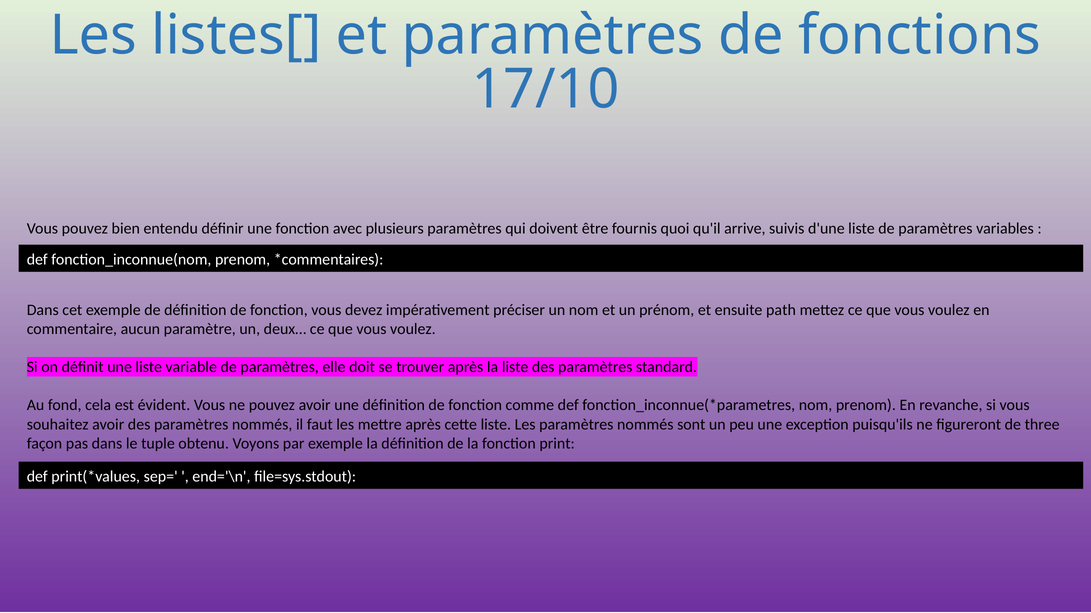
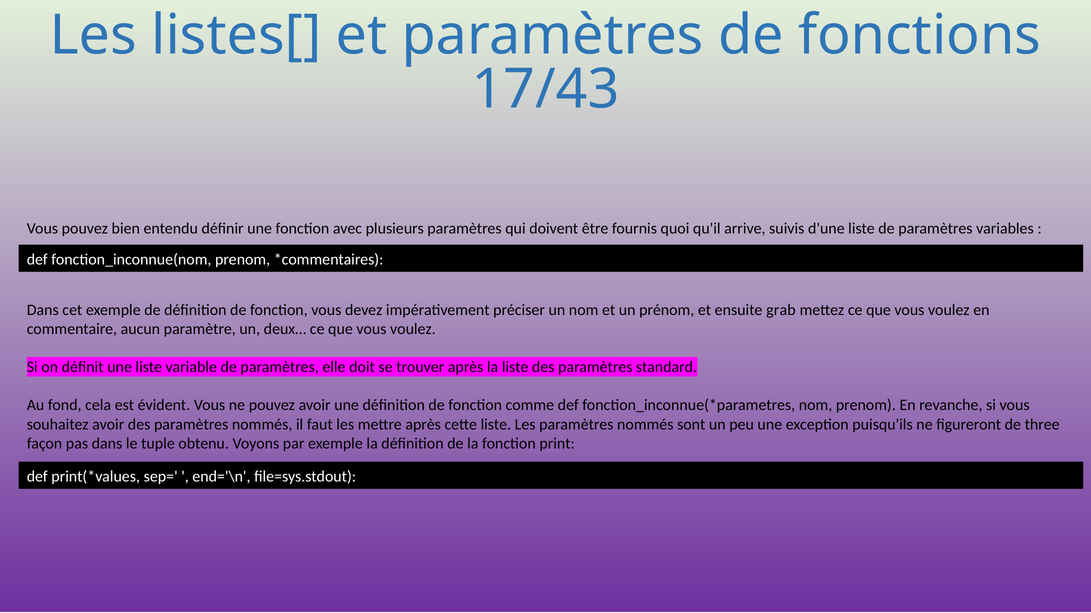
17/10: 17/10 -> 17/43 (546, 90)
path: path -> grab (781, 310)
